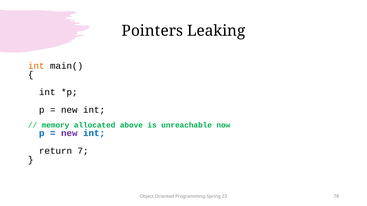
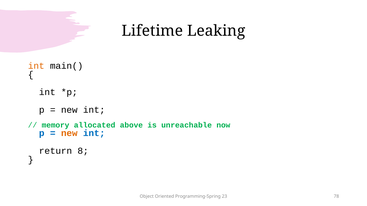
Pointers: Pointers -> Lifetime (152, 31)
new colour: purple -> orange (69, 133)
7: 7 -> 8 (83, 151)
